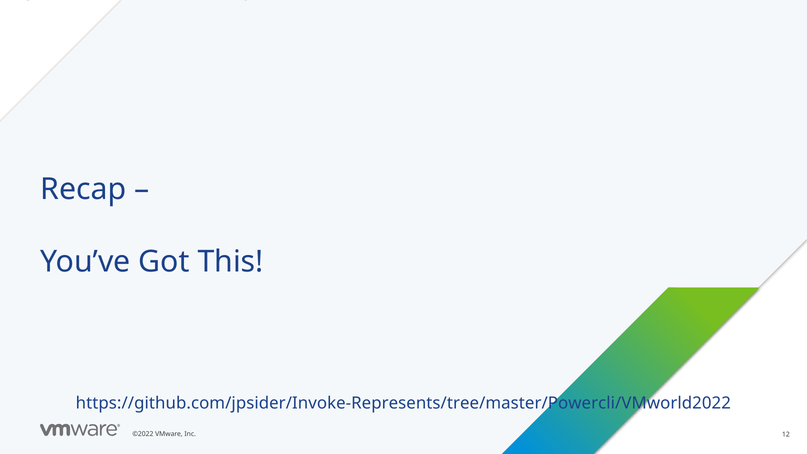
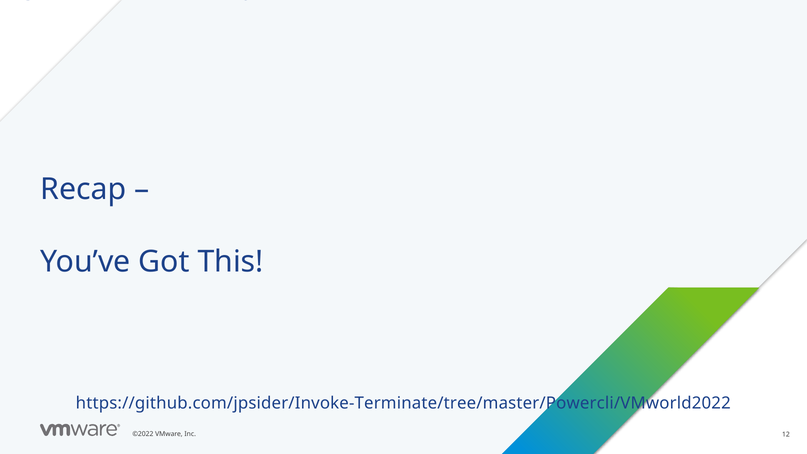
https://github.com/jpsider/Invoke-Represents/tree/master/Powercli/VMworld2022: https://github.com/jpsider/Invoke-Represents/tree/master/Powercli/VMworld2022 -> https://github.com/jpsider/Invoke-Terminate/tree/master/Powercli/VMworld2022 (403, 403)
